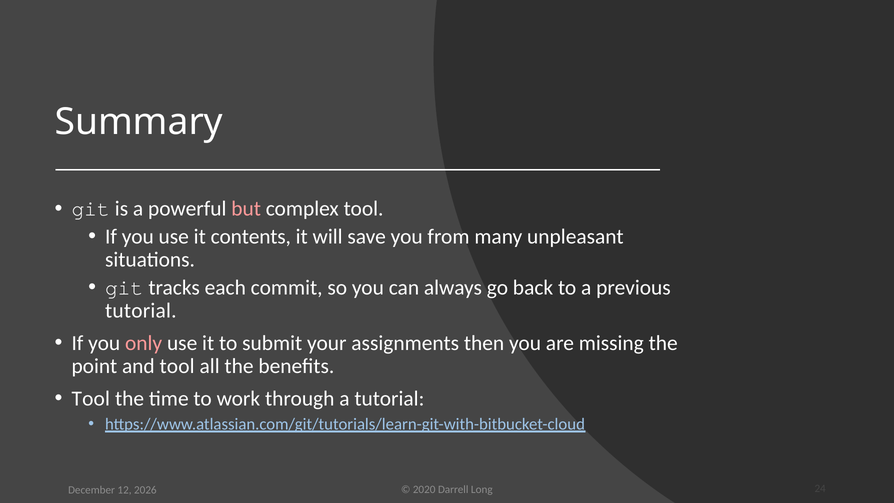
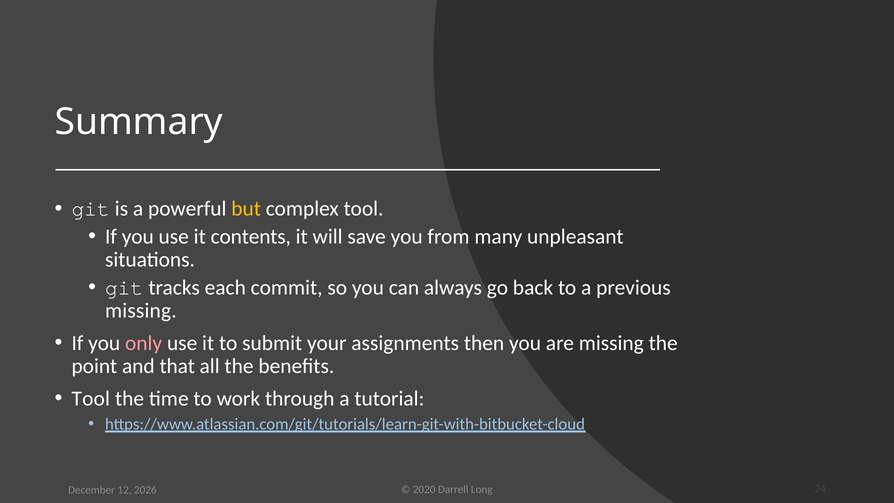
but colour: pink -> yellow (246, 209)
tutorial: tutorial -> missing (141, 310)
and tool: tool -> that (177, 366)
